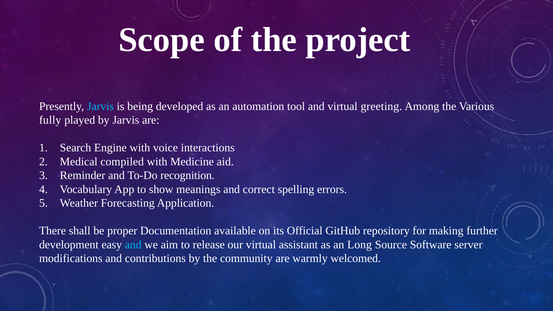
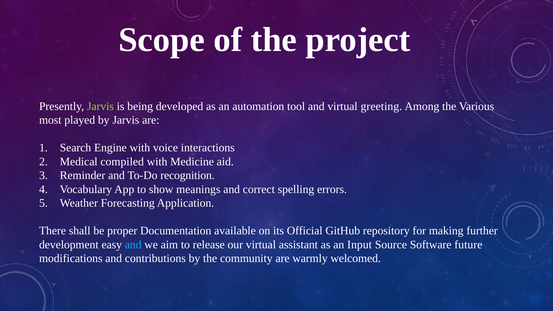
Jarvis colour: light blue -> light green (100, 106)
fully: fully -> most (50, 120)
Long: Long -> Input (360, 245)
server: server -> future (468, 245)
